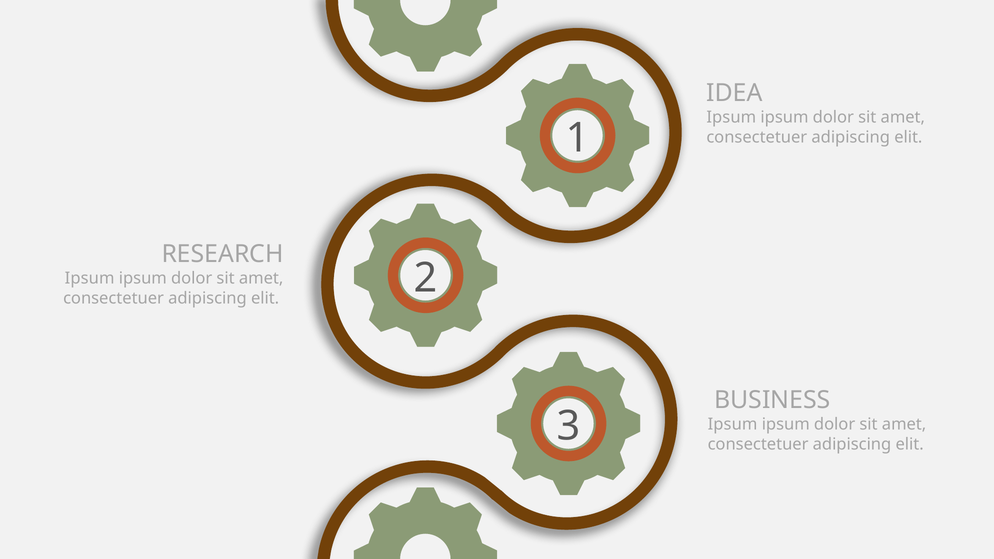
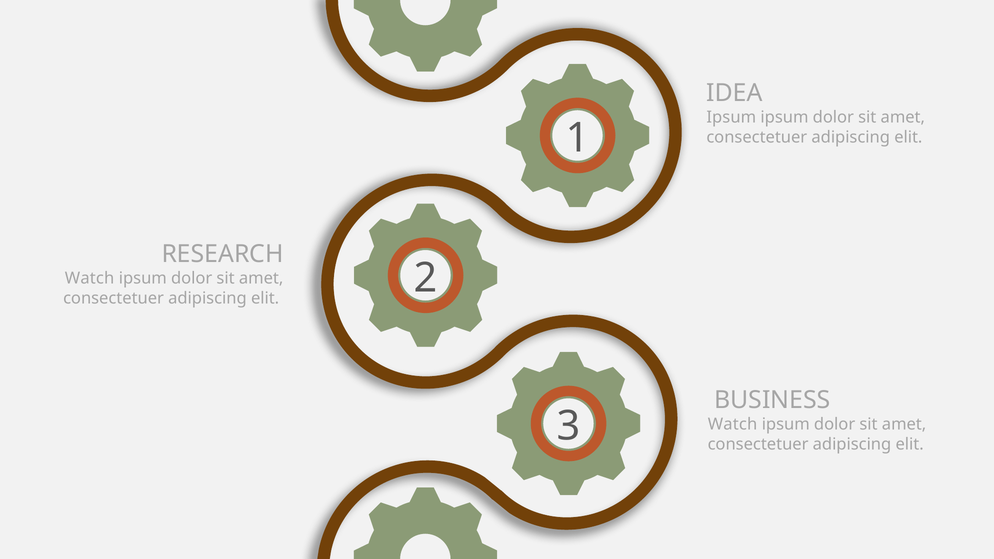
Ipsum: Ipsum -> Watch (90, 278)
Ipsum: Ipsum -> Watch (733, 424)
